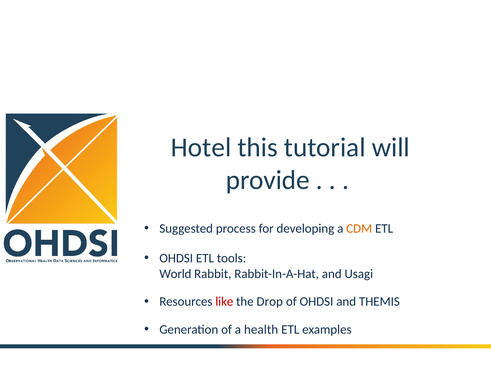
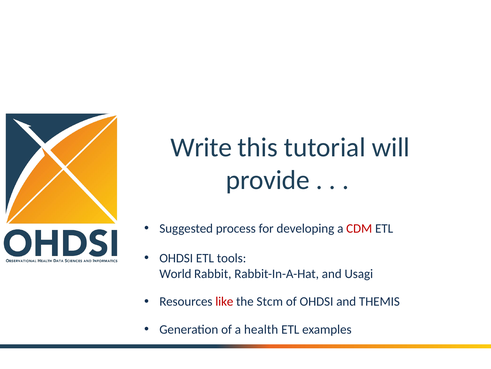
Hotel: Hotel -> Write (201, 147)
CDM colour: orange -> red (359, 228)
Drop: Drop -> Stcm (270, 301)
